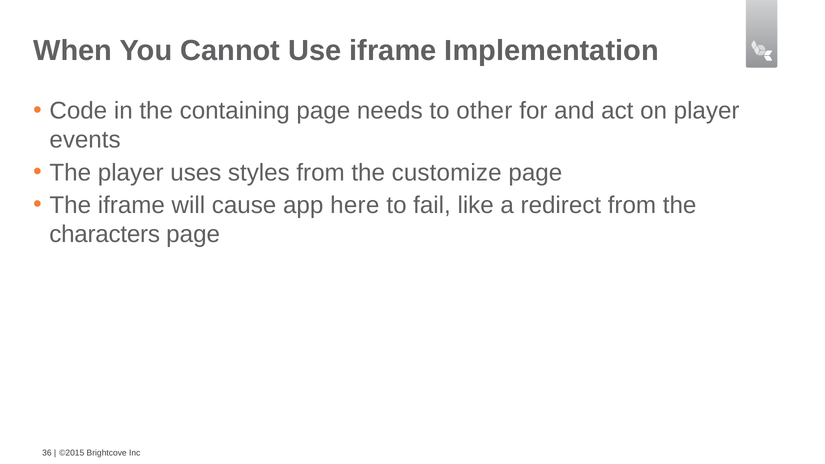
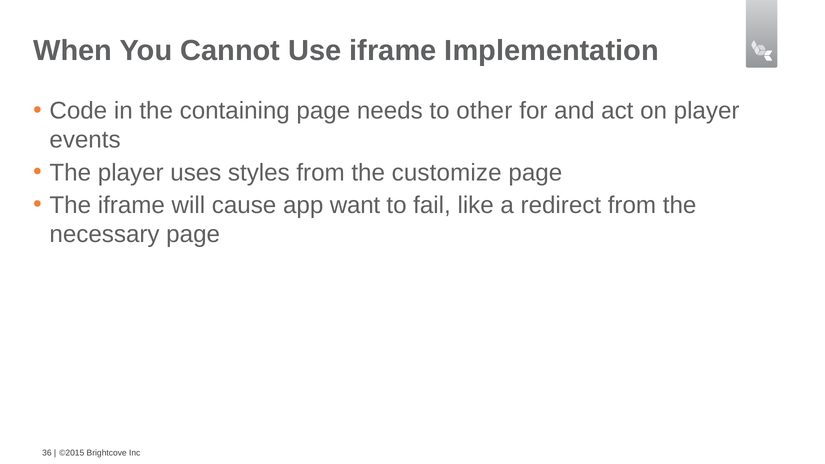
here: here -> want (355, 205)
characters: characters -> necessary (105, 234)
